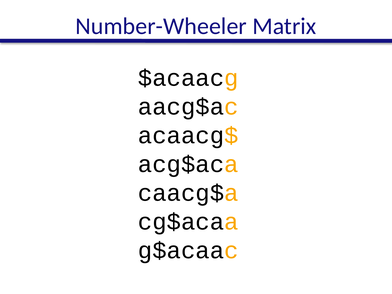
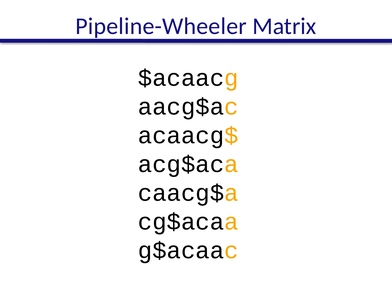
Number-Wheeler: Number-Wheeler -> Pipeline-Wheeler (161, 26)
